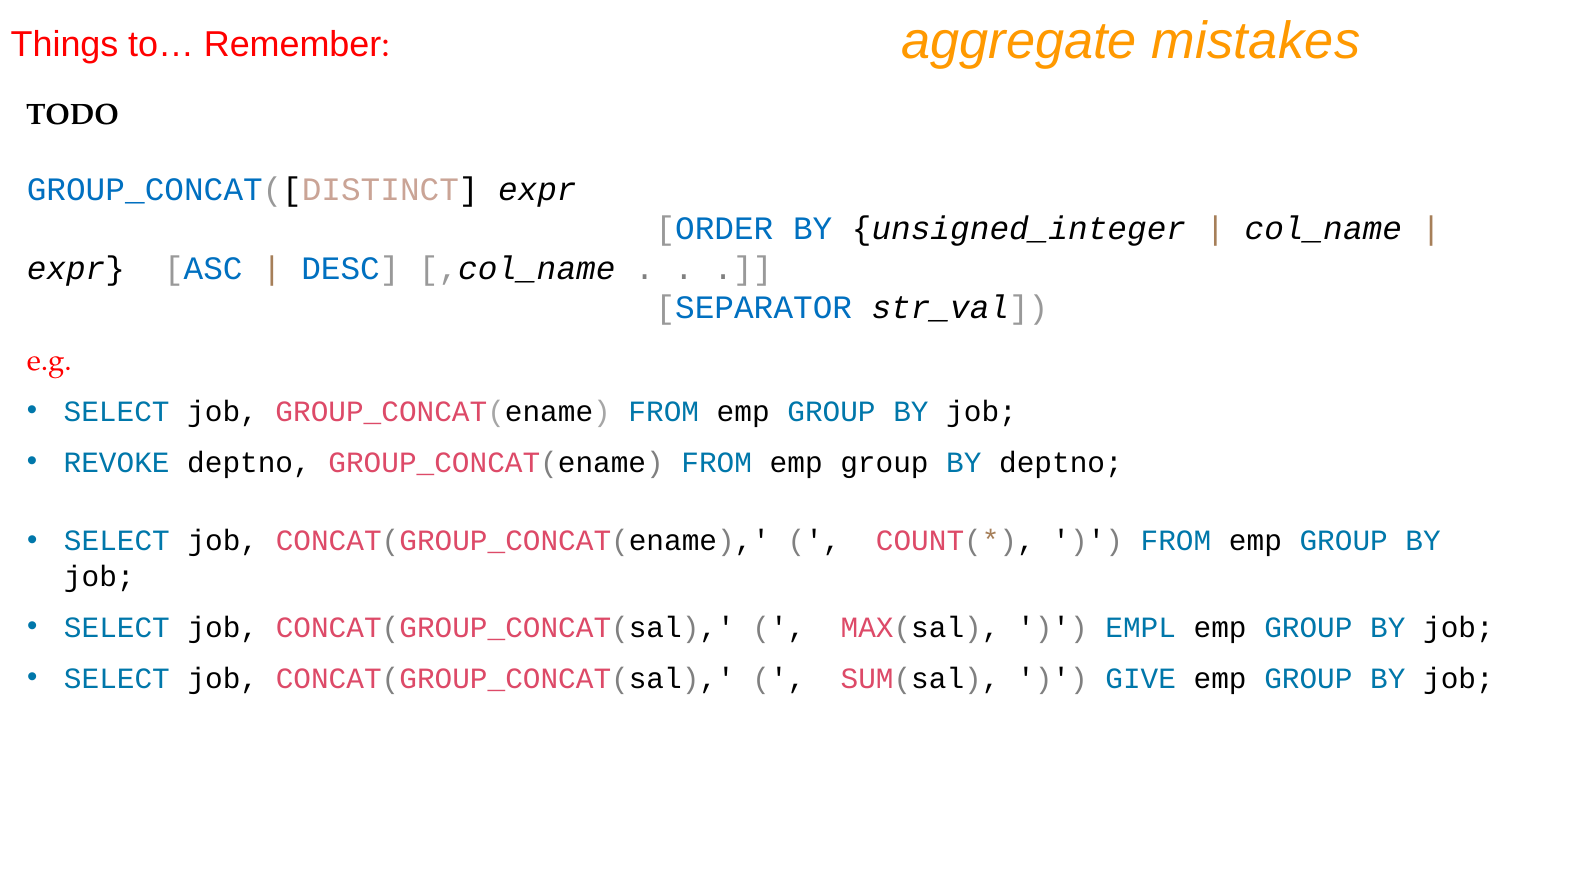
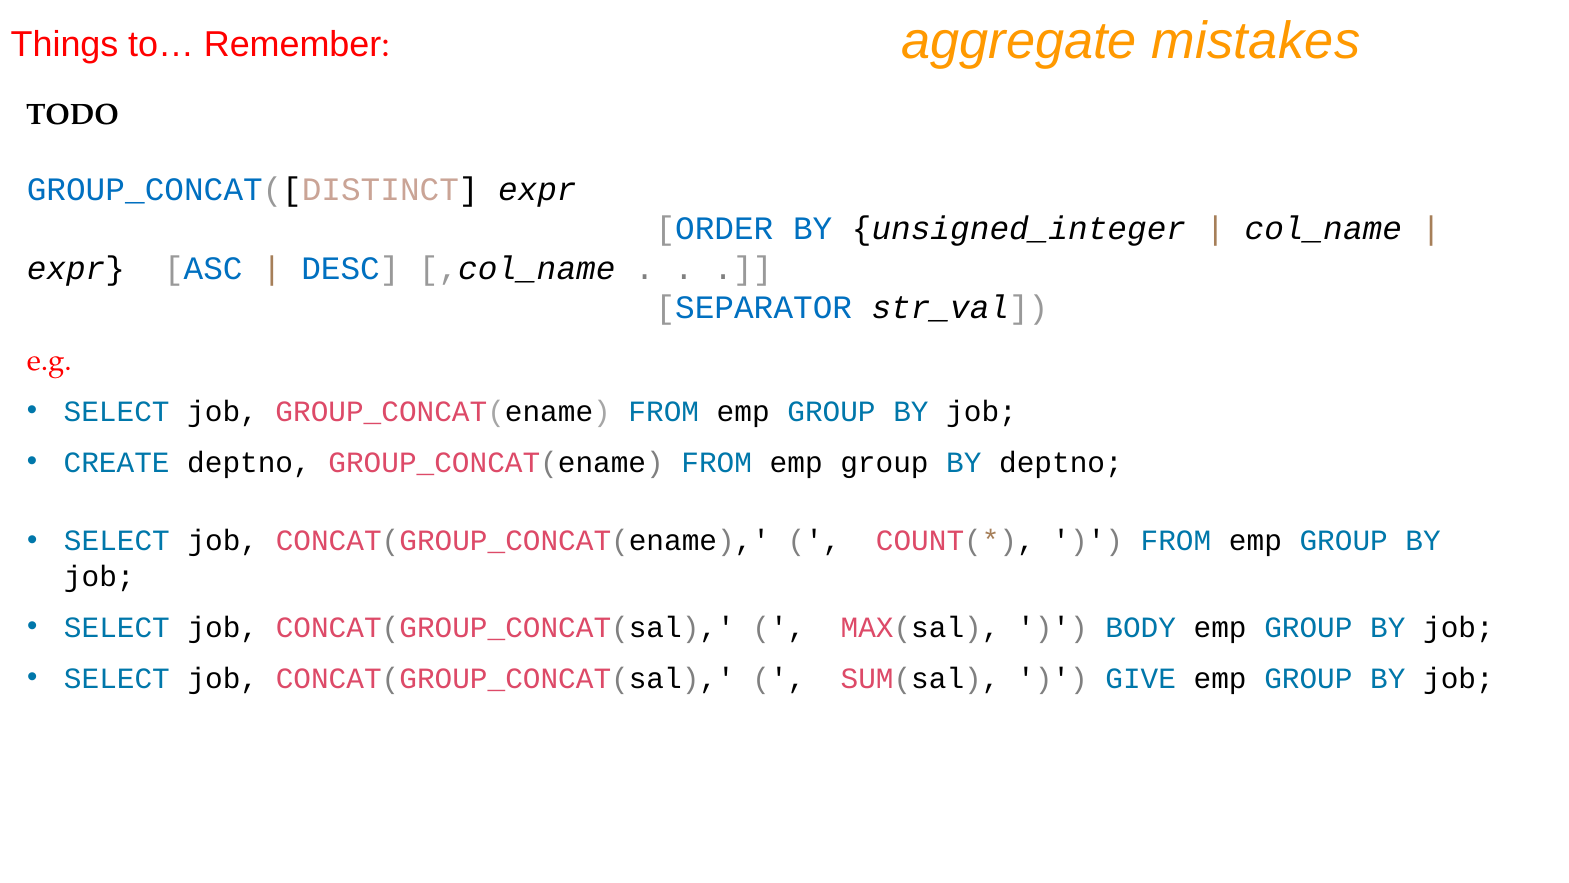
REVOKE: REVOKE -> CREATE (117, 462)
EMPL: EMPL -> BODY (1141, 627)
